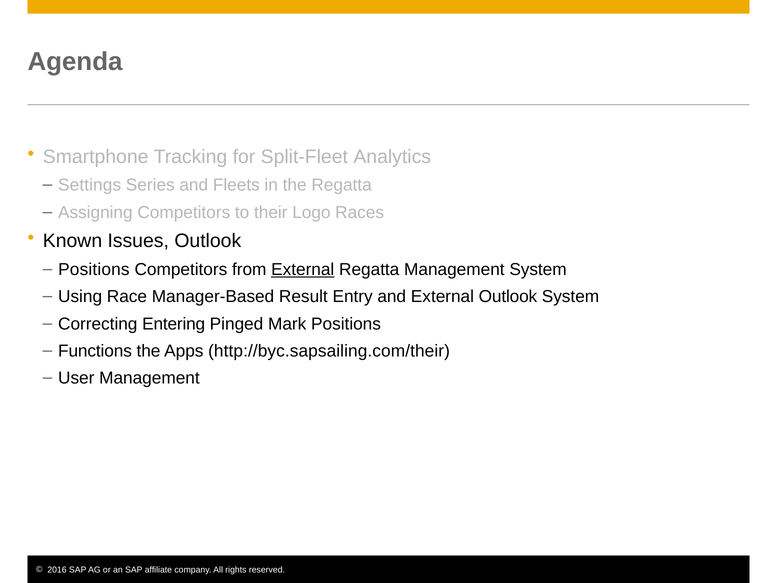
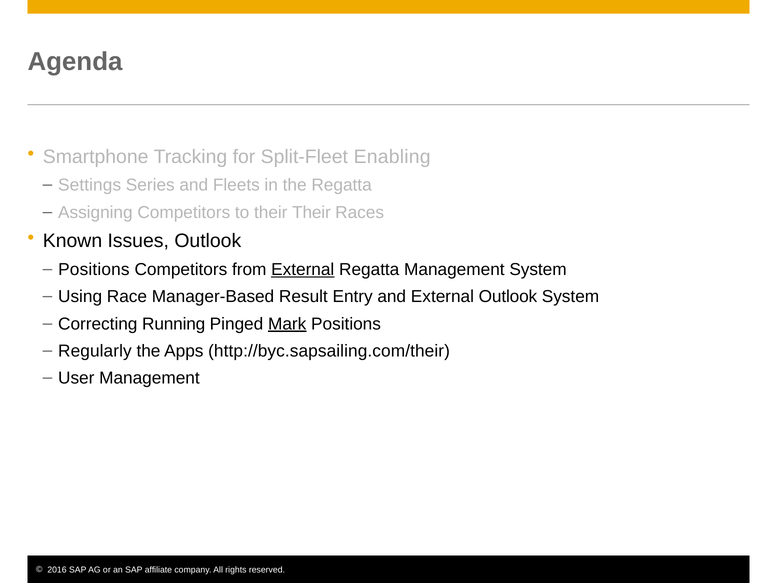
Analytics: Analytics -> Enabling (392, 157)
their Logo: Logo -> Their (311, 212)
Entering: Entering -> Running (174, 324)
Mark underline: none -> present (287, 324)
Functions: Functions -> Regularly (95, 351)
